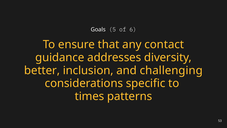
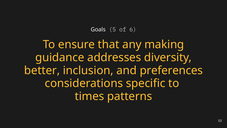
contact: contact -> making (164, 44)
challenging: challenging -> preferences (171, 70)
